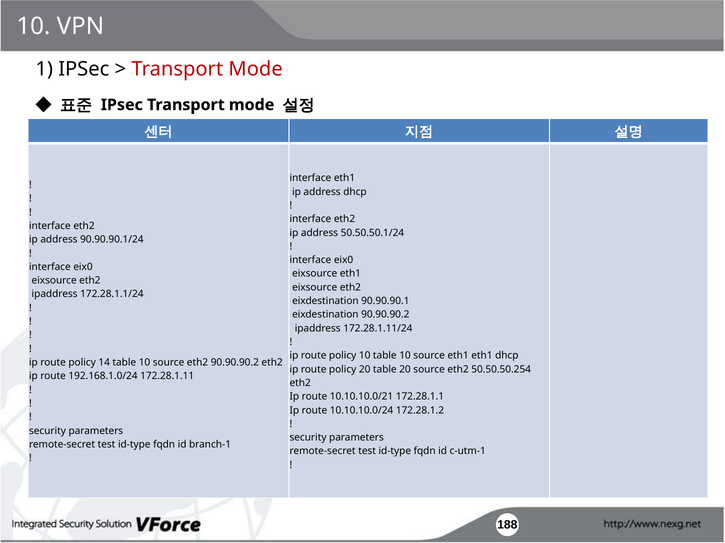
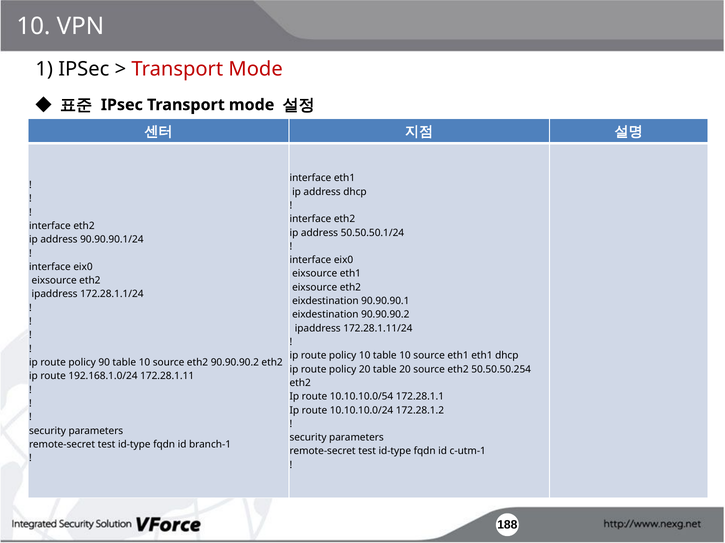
14: 14 -> 90 (104, 363)
10.10.10.0/21: 10.10.10.0/21 -> 10.10.10.0/54 (362, 397)
